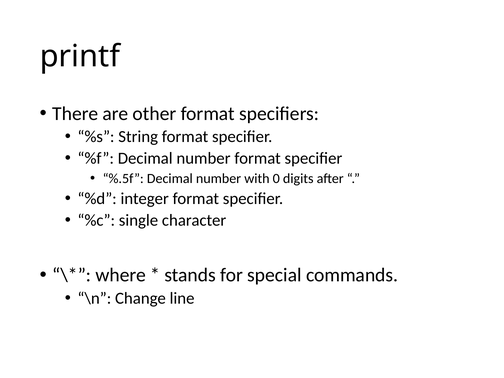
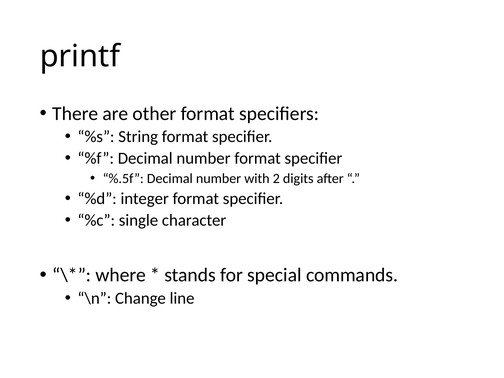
0: 0 -> 2 (276, 179)
